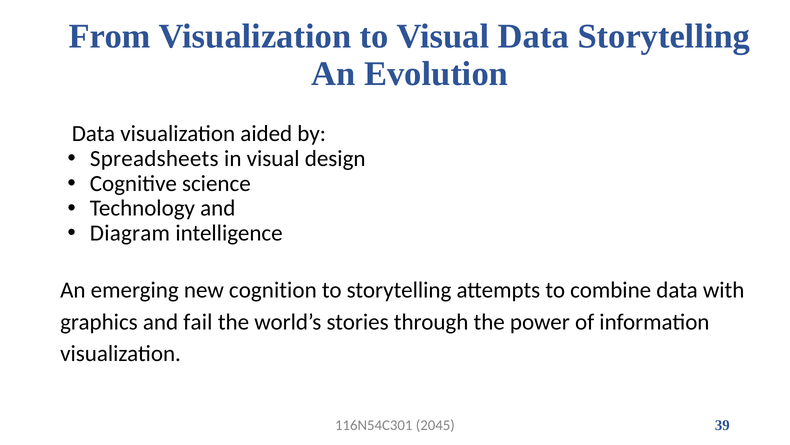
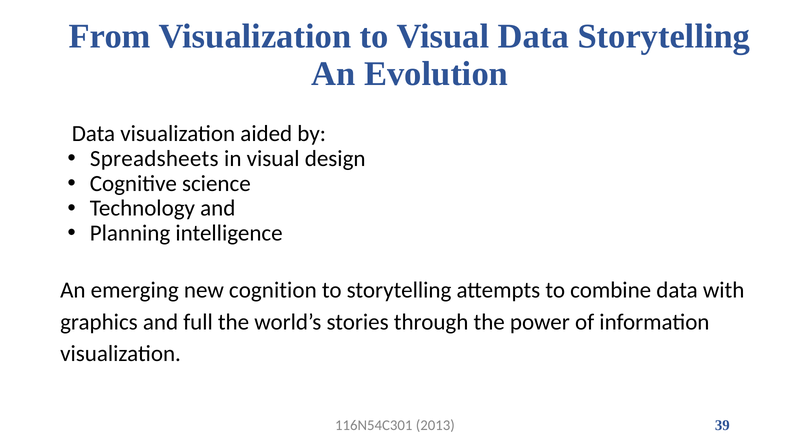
Diagram: Diagram -> Planning (130, 233)
fail: fail -> full (198, 322)
2045: 2045 -> 2013 (435, 425)
